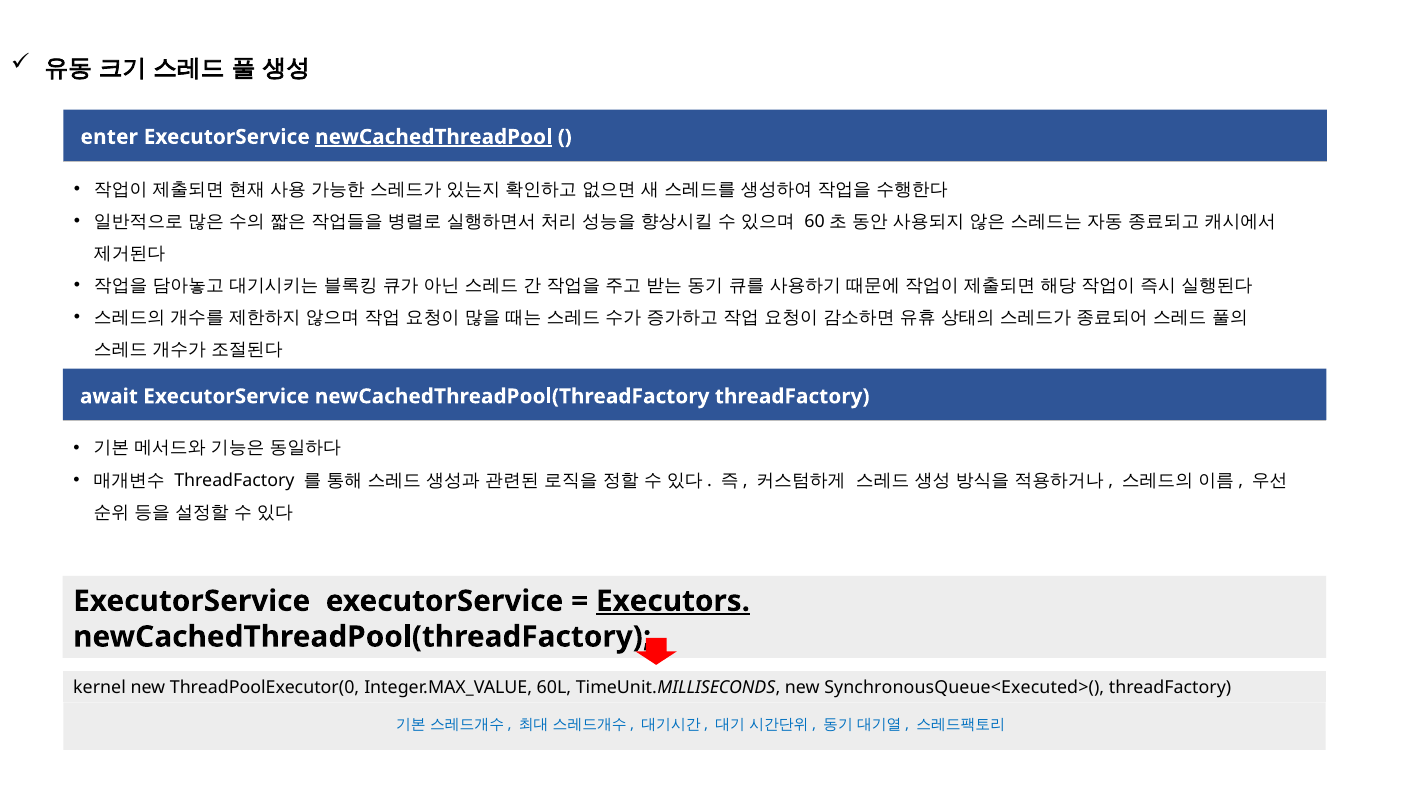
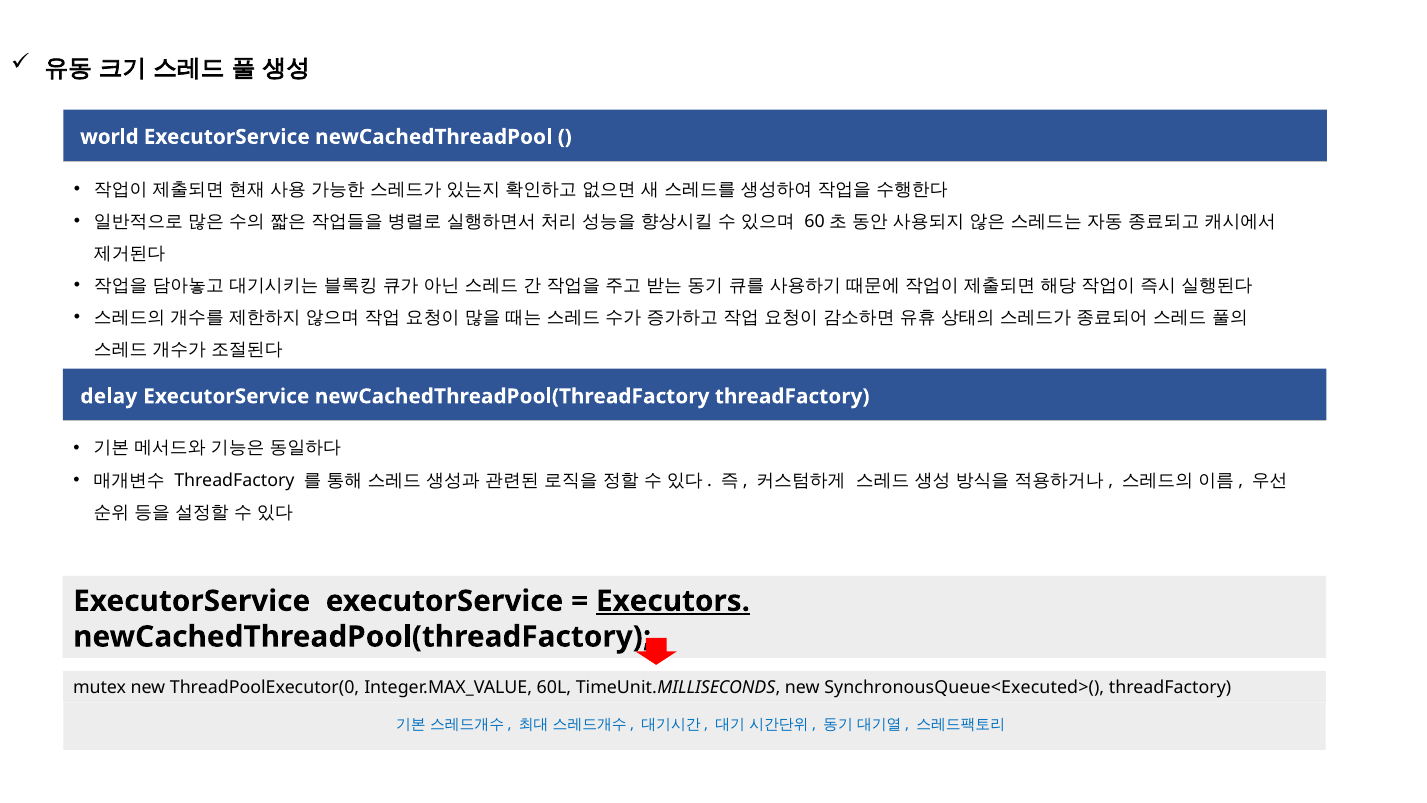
enter: enter -> world (109, 137)
newCachedThreadPool underline: present -> none (434, 137)
await: await -> delay (109, 396)
kernel: kernel -> mutex (100, 688)
